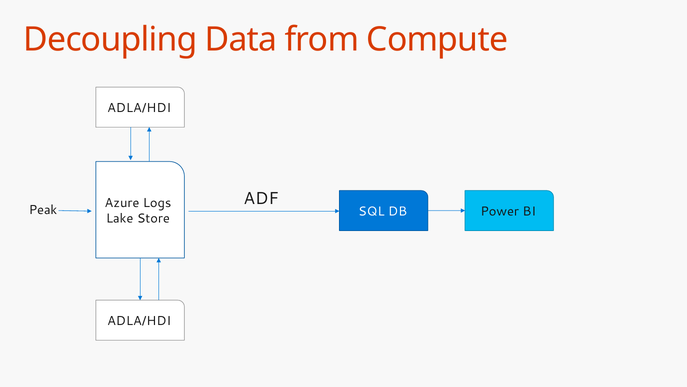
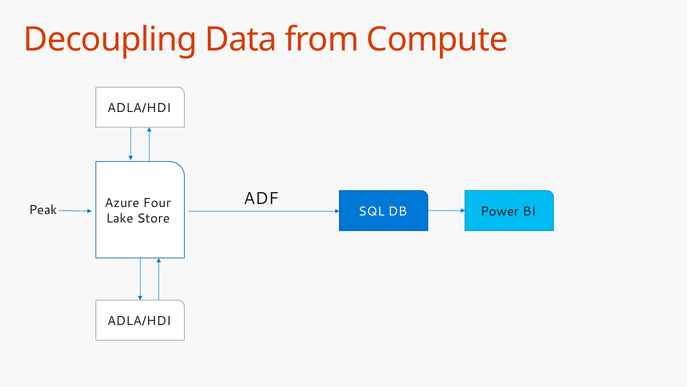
Logs: Logs -> Four (157, 203)
